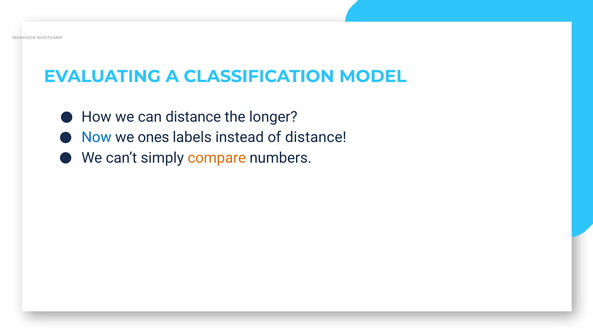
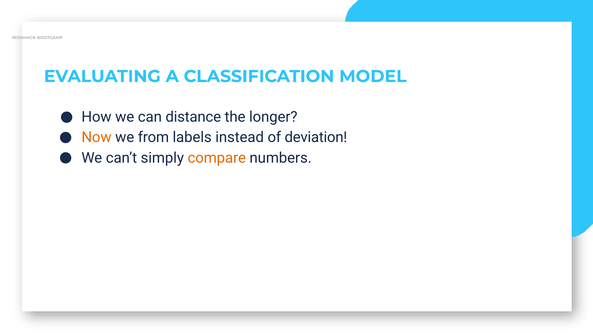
Now colour: blue -> orange (96, 138)
ones: ones -> from (153, 138)
of distance: distance -> deviation (316, 138)
